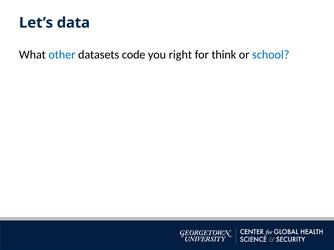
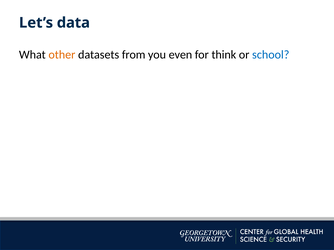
other colour: blue -> orange (62, 55)
code: code -> from (134, 55)
right: right -> even (180, 55)
